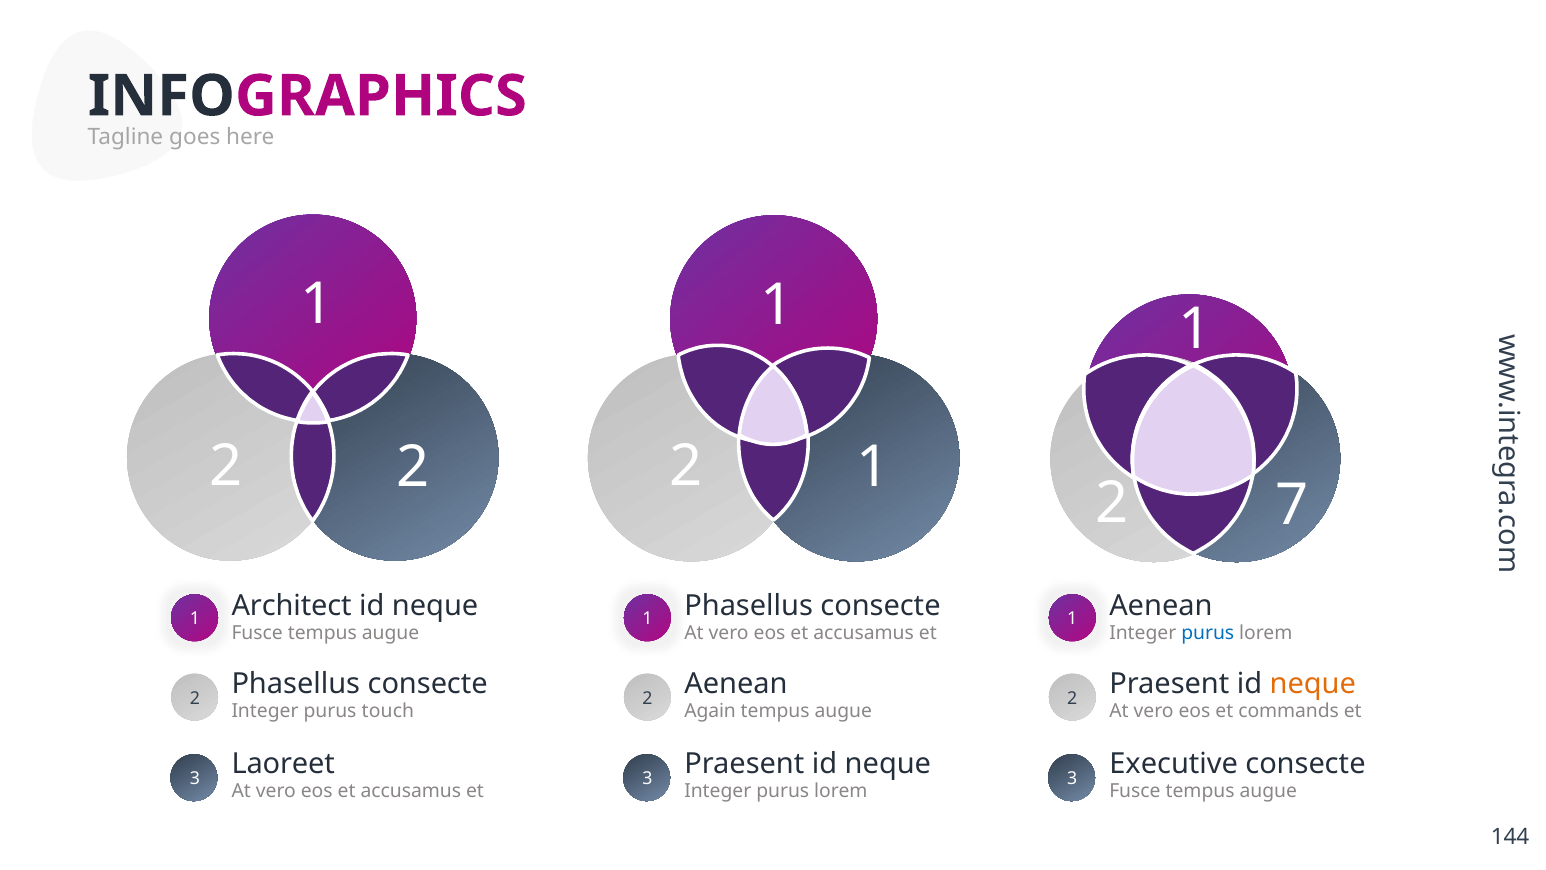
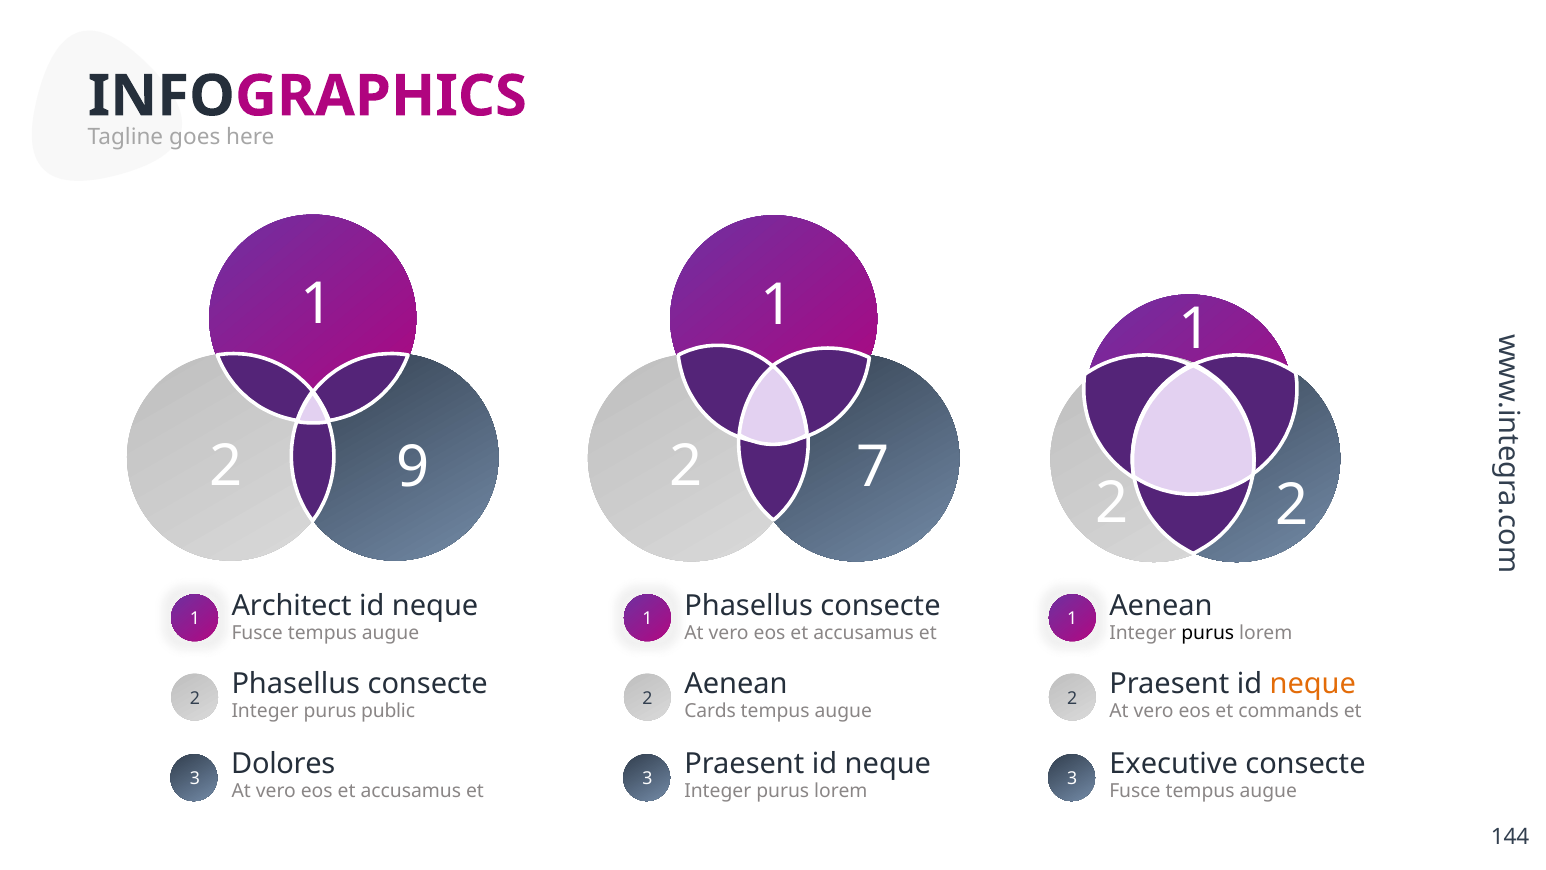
2 2: 2 -> 9 (413, 467)
1: 1 -> 7 (874, 468)
2 7: 7 -> 2 (1292, 505)
purus colour: blue -> black (1208, 633)
touch: touch -> public (388, 711)
Again: Again -> Cards (710, 711)
Laoreet: Laoreet -> Dolores (283, 763)
